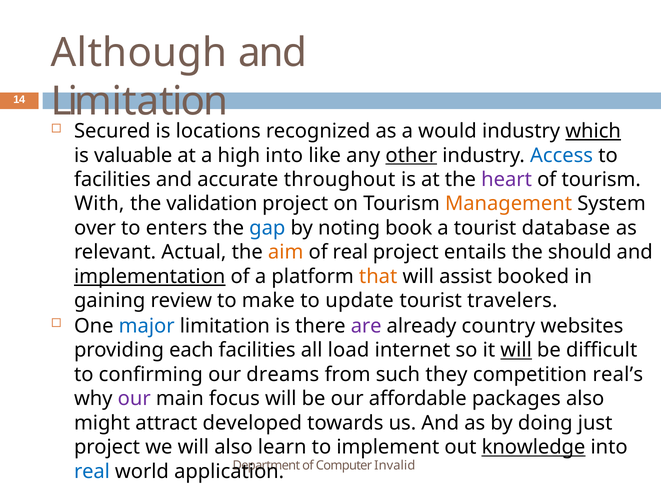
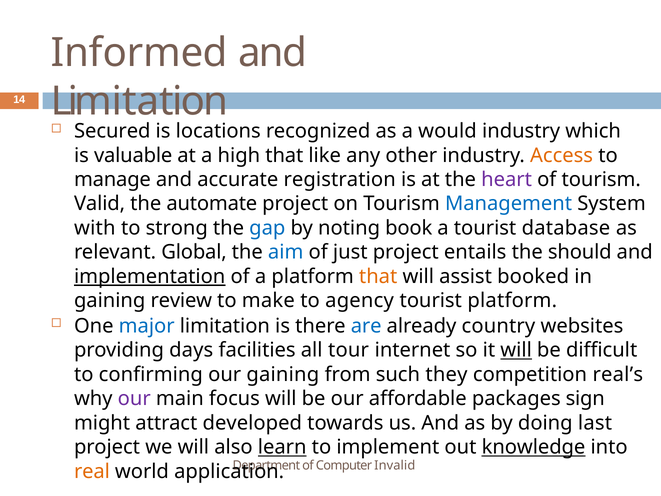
Although: Although -> Informed (139, 53)
which underline: present -> none (593, 131)
high into: into -> that (284, 155)
other underline: present -> none (411, 155)
Access colour: blue -> orange (562, 155)
facilities: facilities -> manage (112, 179)
throughout: throughout -> registration (340, 179)
With: With -> Valid (100, 204)
validation: validation -> automate (212, 204)
Management colour: orange -> blue (509, 204)
over: over -> with (95, 228)
enters: enters -> strong (177, 228)
Actual: Actual -> Global (194, 252)
aim colour: orange -> blue (286, 252)
of real: real -> just (350, 252)
update: update -> agency (360, 301)
tourist travelers: travelers -> platform (512, 301)
are colour: purple -> blue (366, 326)
each: each -> days (191, 350)
load: load -> tour (348, 350)
our dreams: dreams -> gaining (283, 374)
packages also: also -> sign (585, 398)
just: just -> last (595, 423)
learn underline: none -> present (282, 447)
real colour: blue -> orange (92, 471)
